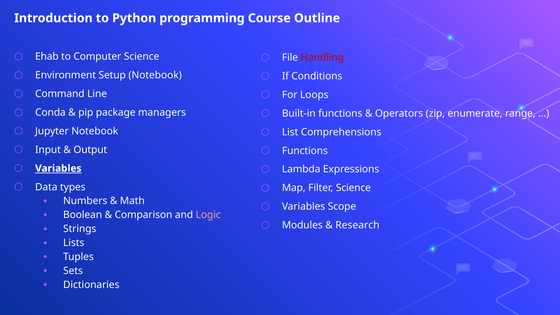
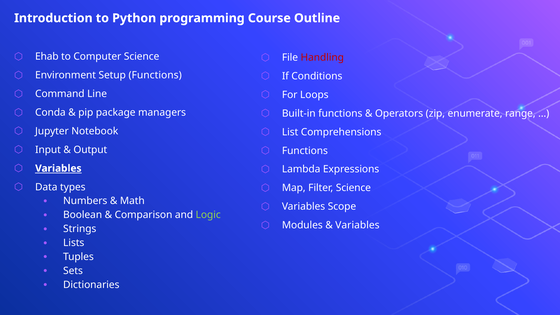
Setup Notebook: Notebook -> Functions (155, 75)
Logic colour: pink -> light green (208, 215)
Research: Research -> Variables (357, 225)
